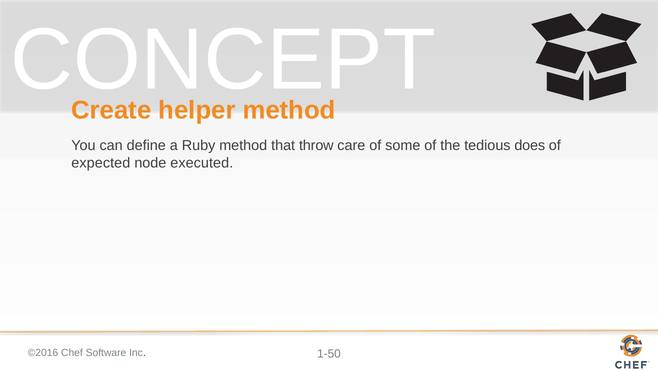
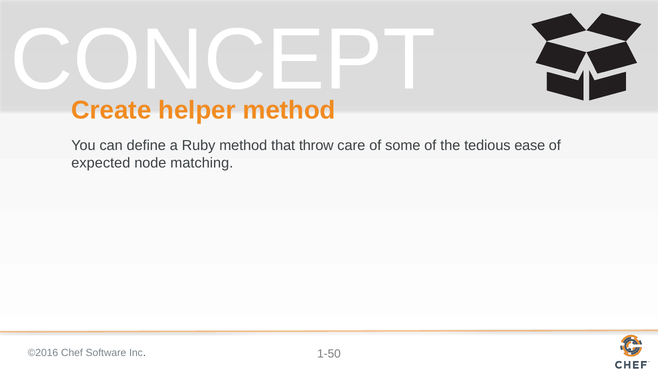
does: does -> ease (530, 146)
executed: executed -> matching (202, 163)
